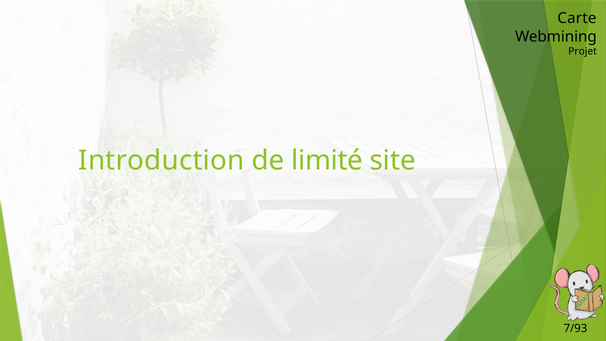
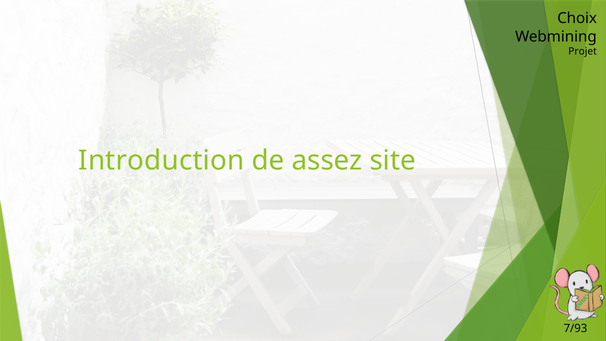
Carte: Carte -> Choix (577, 18)
limité: limité -> assez (327, 161)
